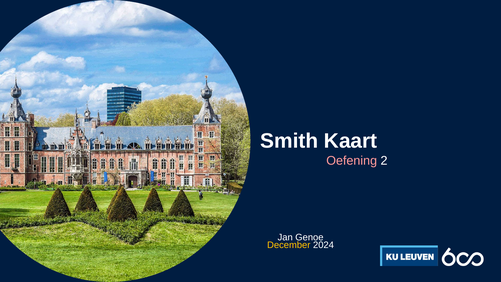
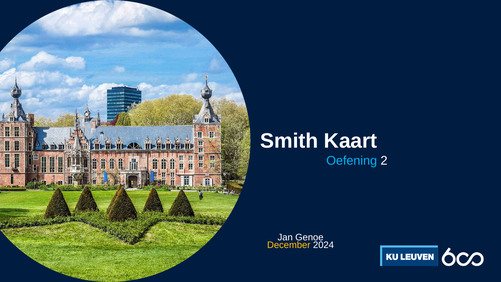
Oefening colour: pink -> light blue (352, 161)
